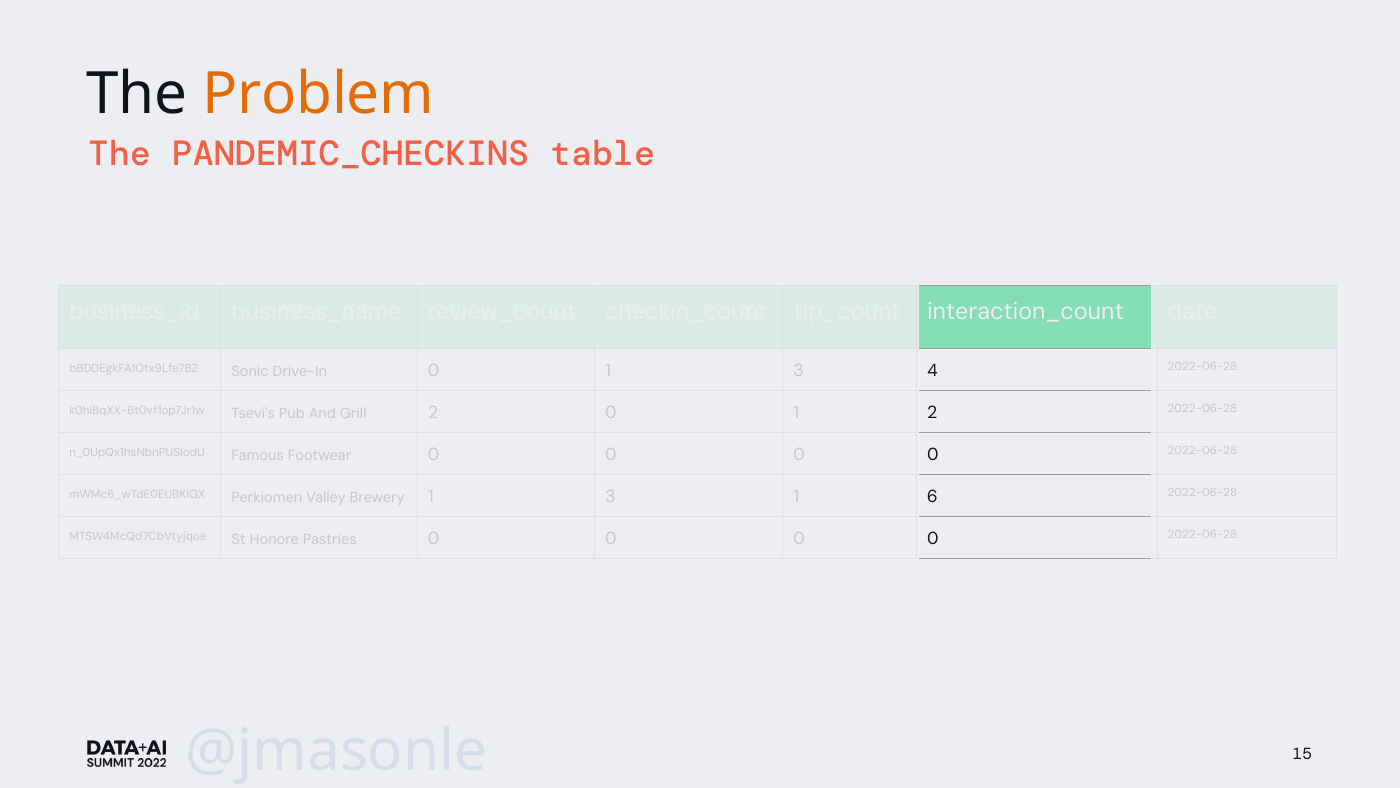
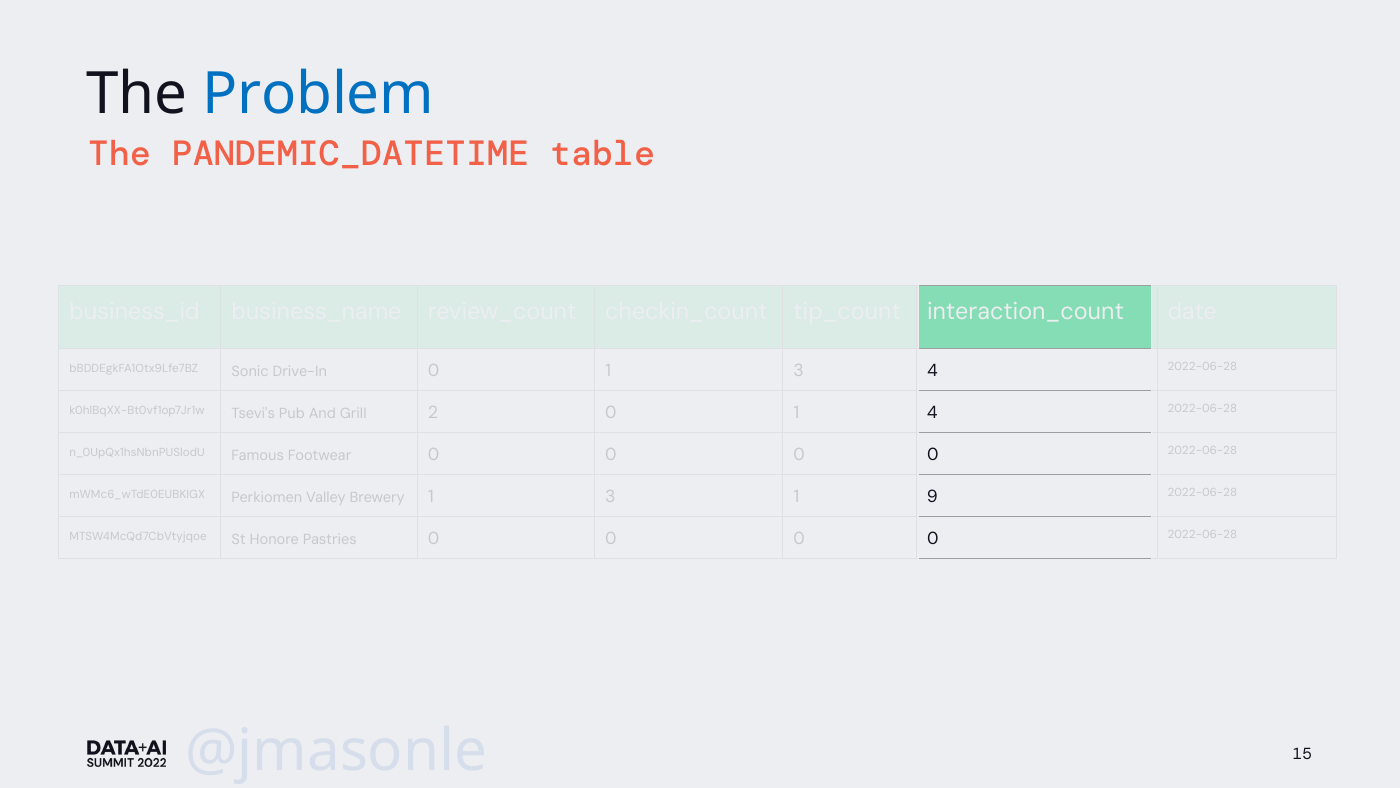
Problem colour: orange -> blue (318, 95)
PANDEMIC_CHECKINS: PANDEMIC_CHECKINS -> PANDEMIC_DATETIME (350, 154)
2: 2 -> 4 (932, 412)
6: 6 -> 9 (932, 496)
